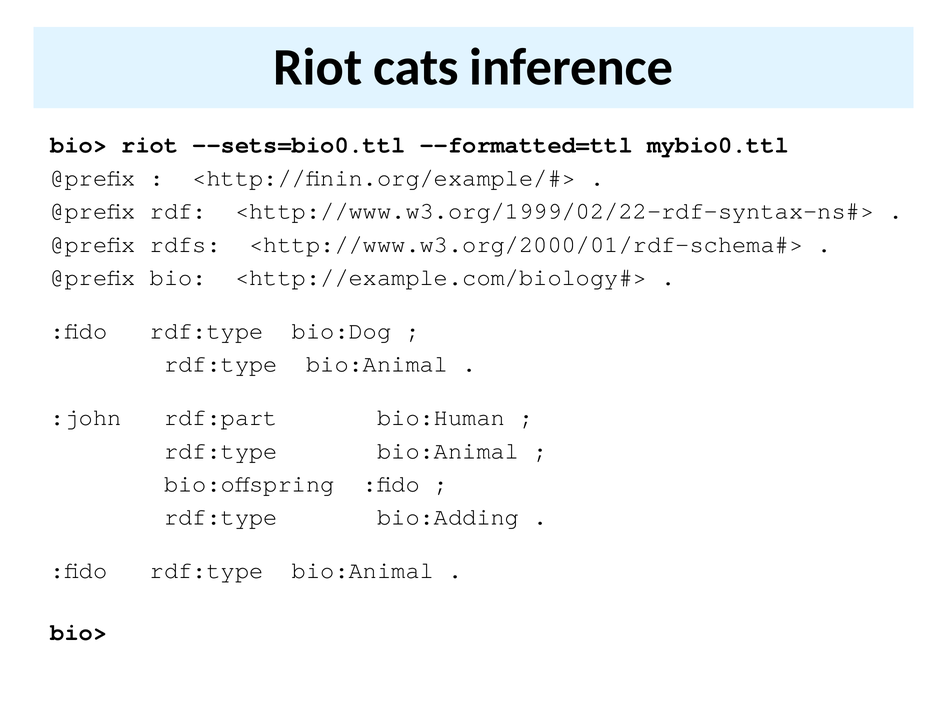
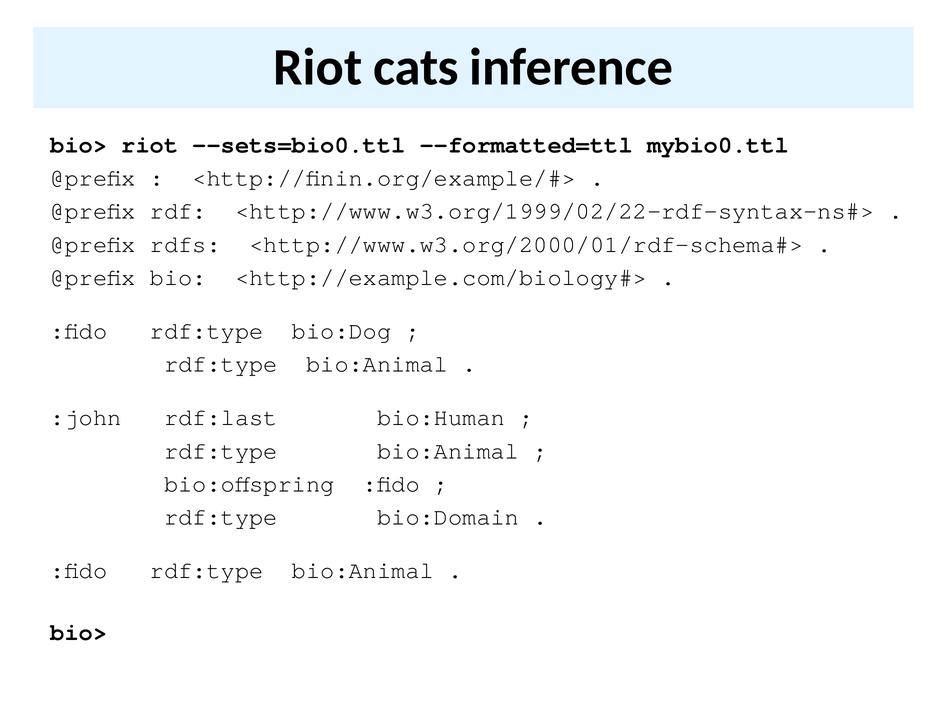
rdf:part: rdf:part -> rdf:last (221, 417)
bio:Adding: bio:Adding -> bio:Domain (448, 517)
